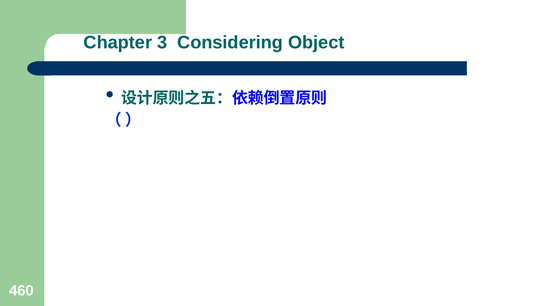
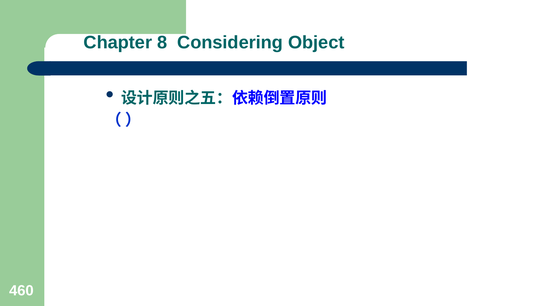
3: 3 -> 8 (162, 42)
